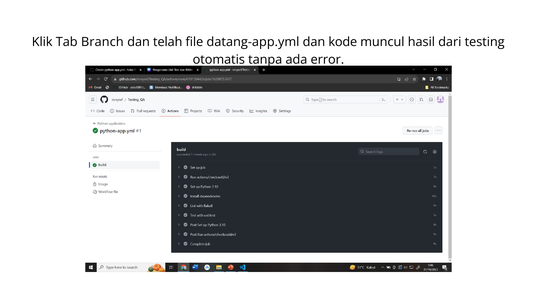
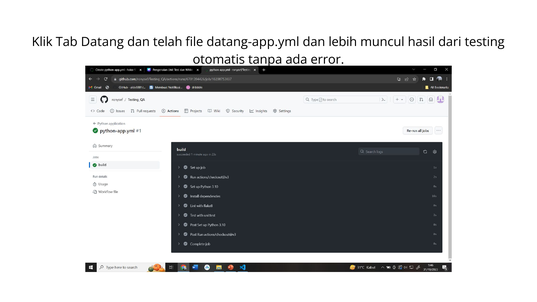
Branch: Branch -> Datang (102, 42)
kode: kode -> lebih (343, 42)
